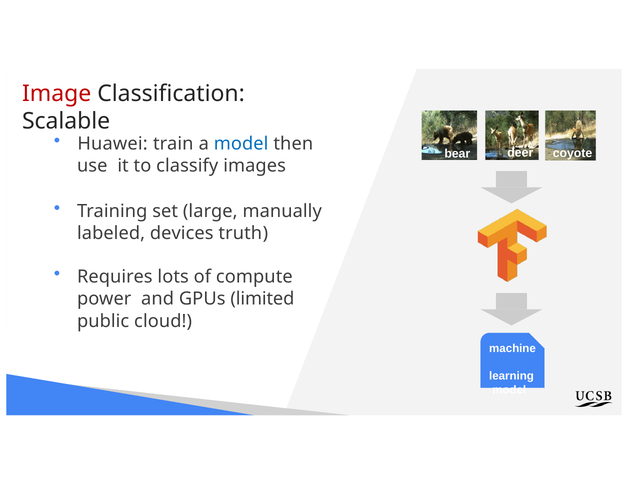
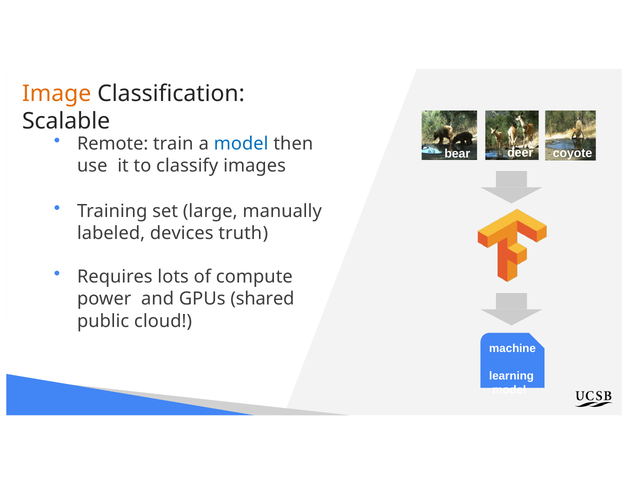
Image colour: red -> orange (57, 94)
Huawei: Huawei -> Remote (113, 144)
limited: limited -> shared (262, 299)
